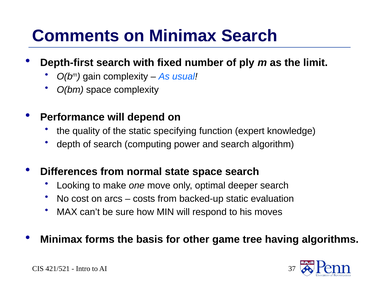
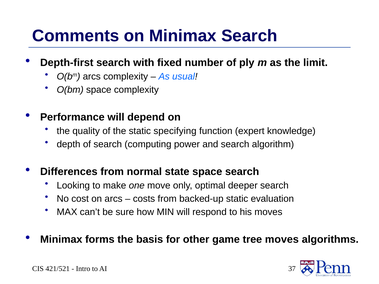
O(bm gain: gain -> arcs (92, 76)
tree having: having -> moves (282, 240)
